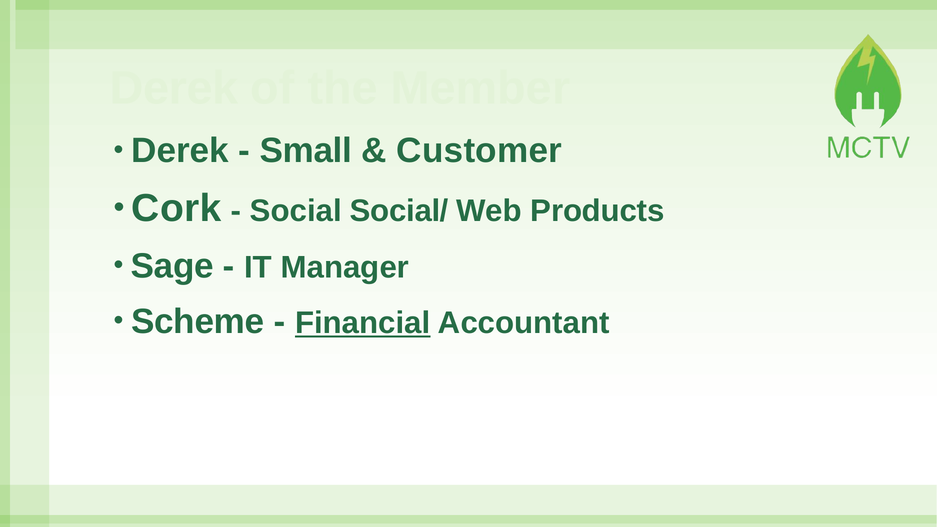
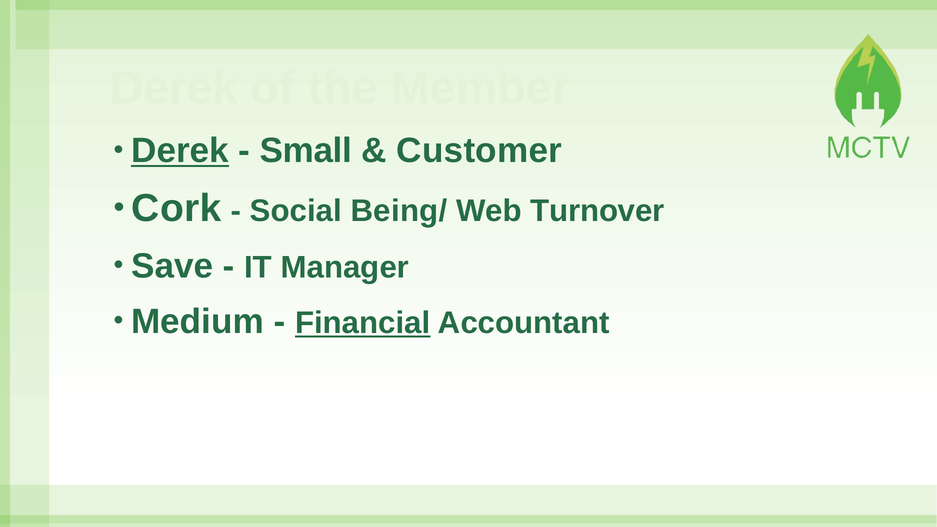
Derek underline: none -> present (180, 151)
Social/: Social/ -> Being/ (399, 211)
Products: Products -> Turnover (597, 211)
Sage: Sage -> Save (172, 266)
Scheme: Scheme -> Medium (197, 322)
